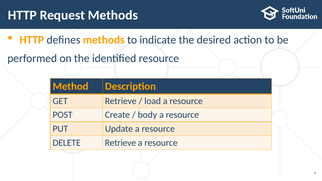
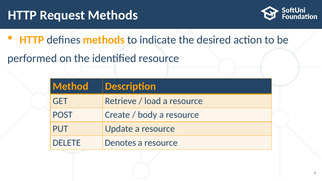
DELETE Retrieve: Retrieve -> Denotes (120, 143)
